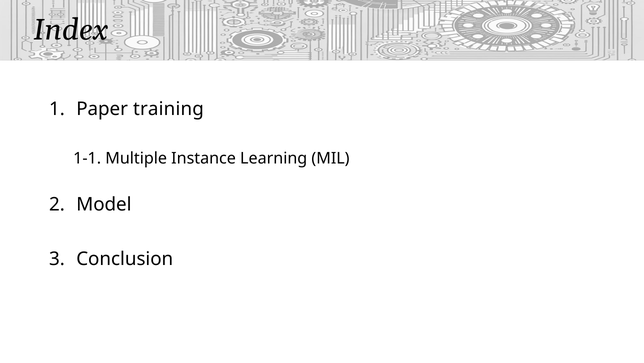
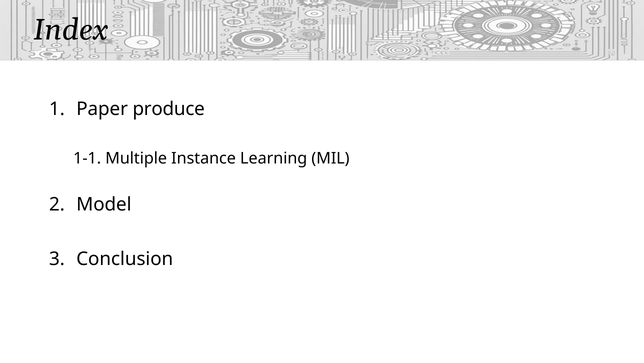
training: training -> produce (169, 109)
